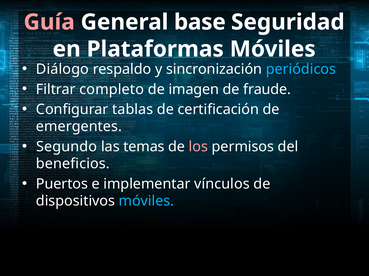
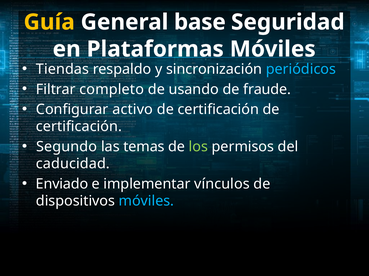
Guía colour: pink -> yellow (49, 22)
Diálogo: Diálogo -> Tiendas (62, 69)
imagen: imagen -> usando (194, 90)
tablas: tablas -> activo (133, 110)
emergentes: emergentes -> certificación (79, 127)
los colour: pink -> light green (198, 147)
beneficios: beneficios -> caducidad (73, 164)
Puertos: Puertos -> Enviado (62, 184)
